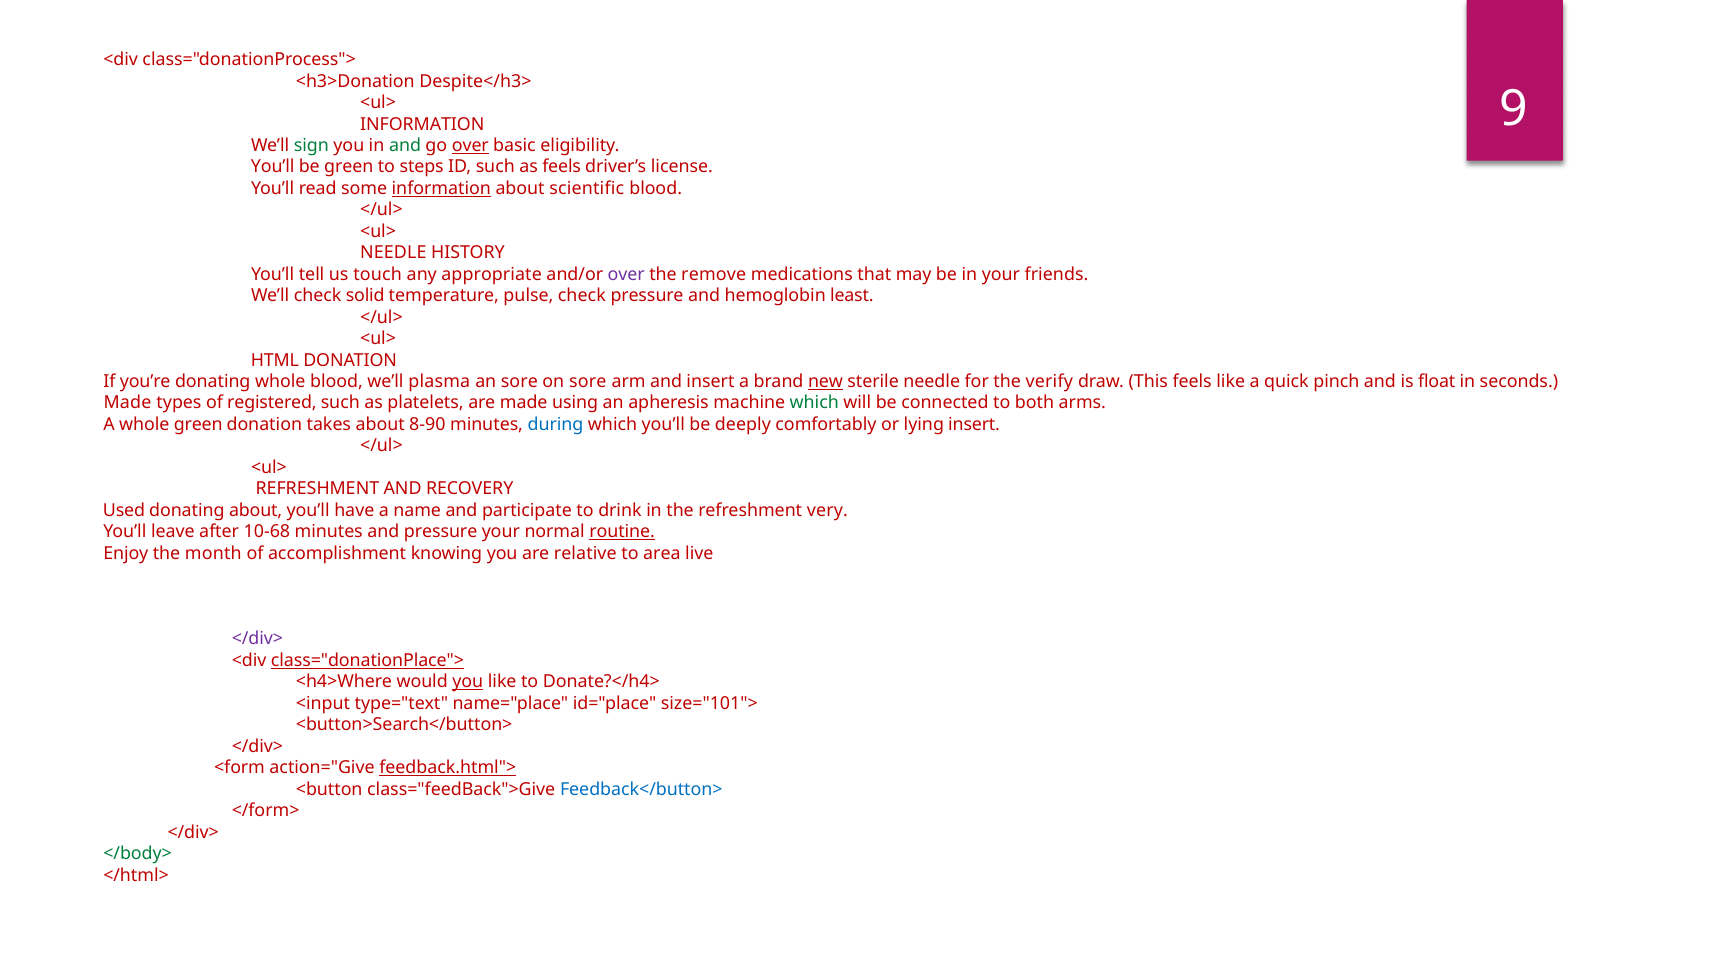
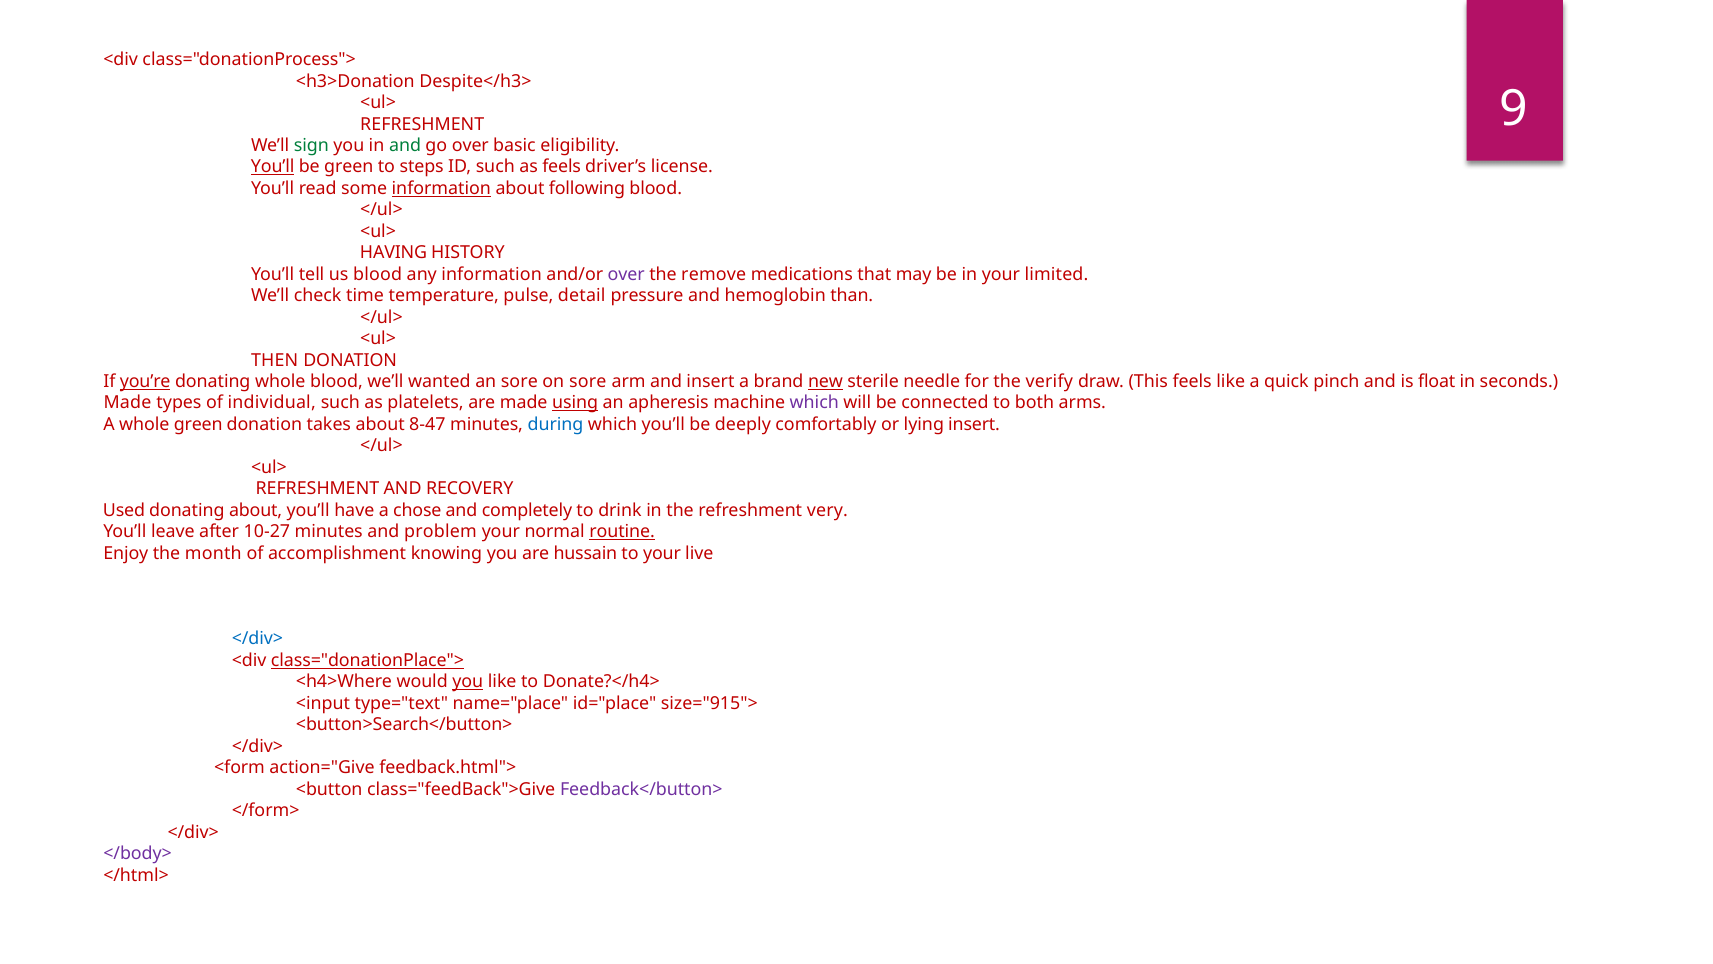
INFORMATION: INFORMATION -> REFRESHMENT (422, 124)
over underline: present -> none (470, 146)
You’ll underline: none -> present (273, 167)
scientific: scientific -> following (587, 188)
NEEDLE: NEEDLE -> HAVING (394, 253)
us touch: touch -> blood (378, 274)
any appropriate: appropriate -> information (492, 274)
friends: friends -> limited (1056, 274)
solid: solid -> time (365, 296)
pulse check: check -> detail (582, 296)
least: least -> than (852, 296)
HTML: HTML -> THEN (275, 360)
you’re underline: none -> present (145, 381)
plasma: plasma -> wanted (439, 381)
registered: registered -> individual (272, 403)
using underline: none -> present (575, 403)
which colour: green -> purple (814, 403)
8-90: 8-90 -> 8-47 (427, 424)
name: name -> chose (417, 510)
participate: participate -> completely (527, 510)
10-68: 10-68 -> 10-27 (267, 532)
and pressure: pressure -> problem (440, 532)
relative: relative -> hussain (585, 553)
to area: area -> your (662, 553)
</div> colour: purple -> blue (257, 639)
size="101">: size="101"> -> size="915"> (709, 703)
feedback.html"> underline: present -> none (448, 767)
Feedback</button> colour: blue -> purple (641, 789)
</body> colour: green -> purple (138, 853)
